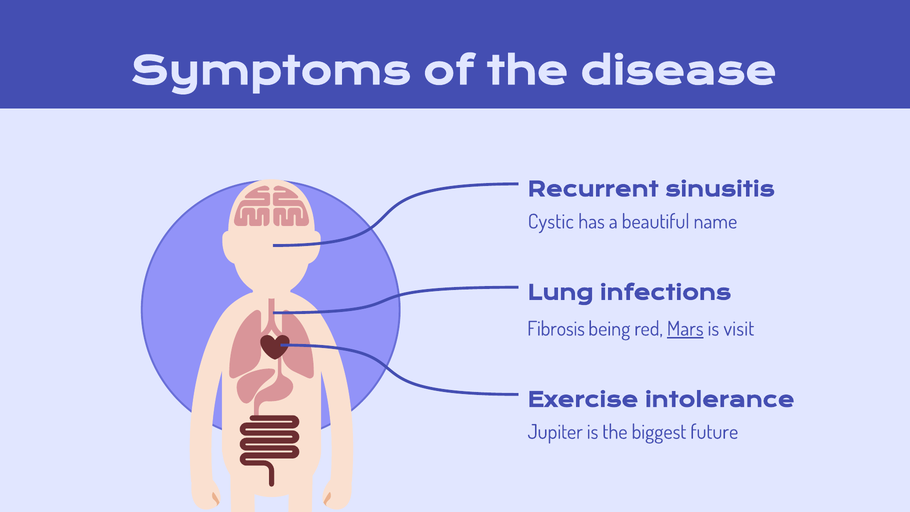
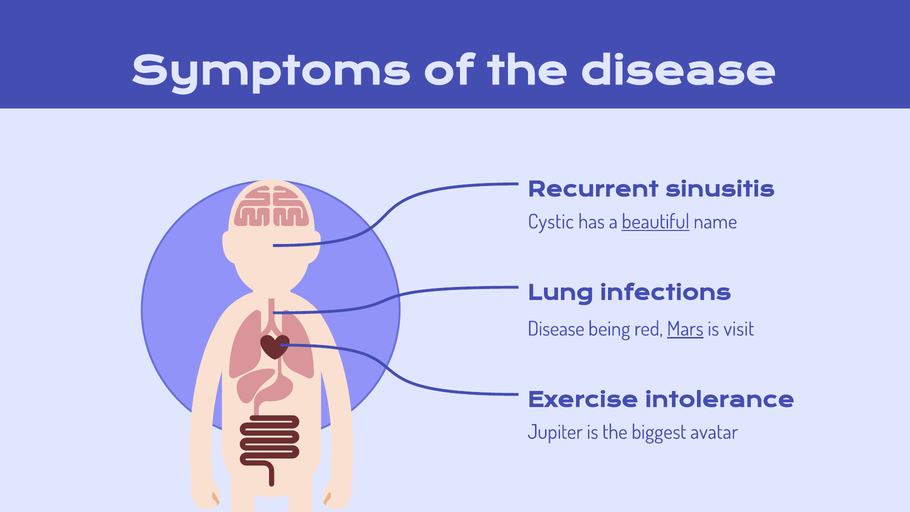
beautiful underline: none -> present (656, 222)
Fibrosis: Fibrosis -> Disease (556, 329)
future: future -> avatar (714, 432)
